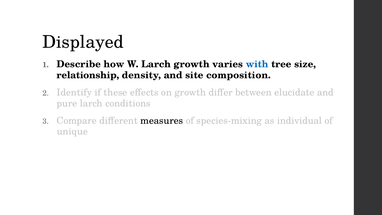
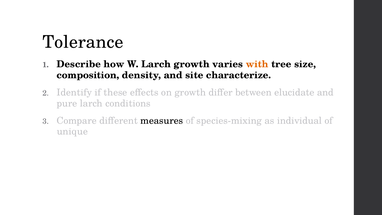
Displayed: Displayed -> Tolerance (83, 42)
with colour: blue -> orange (257, 64)
relationship: relationship -> composition (88, 75)
composition: composition -> characterize (239, 75)
